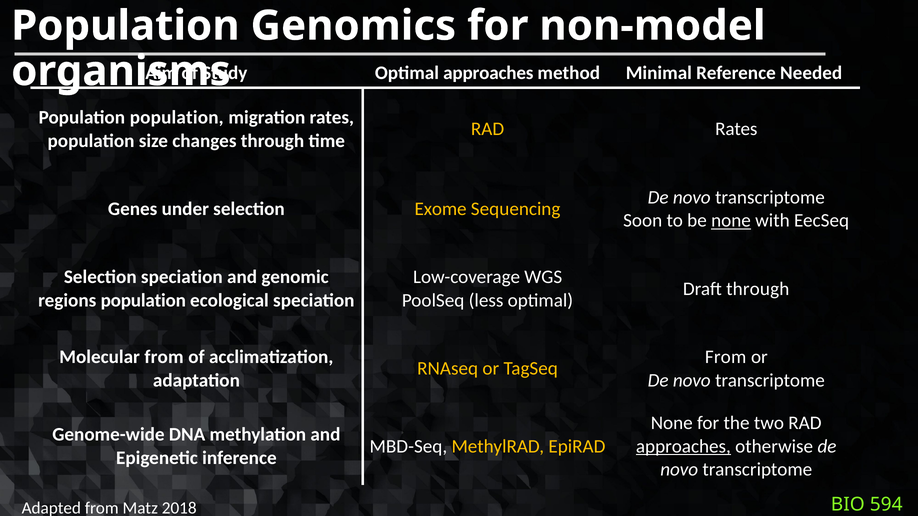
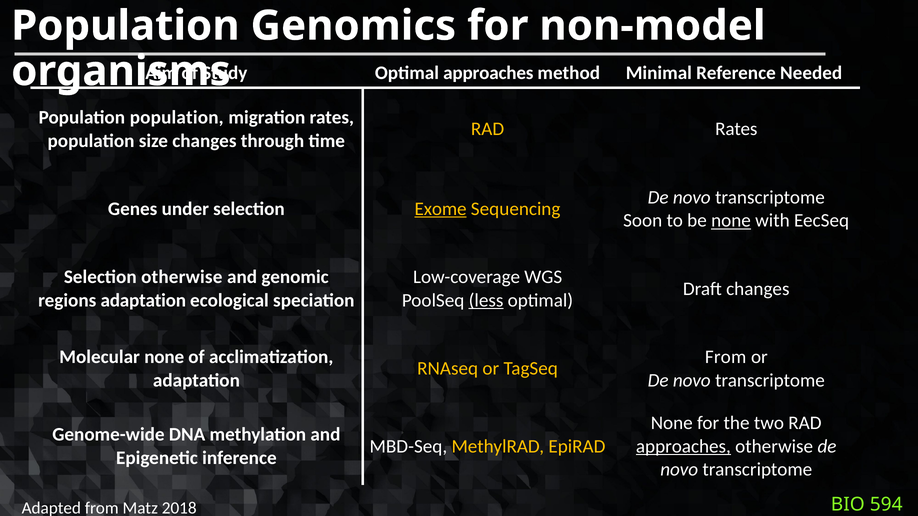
Exome underline: none -> present (441, 209)
Selection speciation: speciation -> otherwise (182, 277)
Draft through: through -> changes (758, 289)
regions population: population -> adaptation (143, 301)
less underline: none -> present (486, 301)
Molecular from: from -> none (164, 357)
